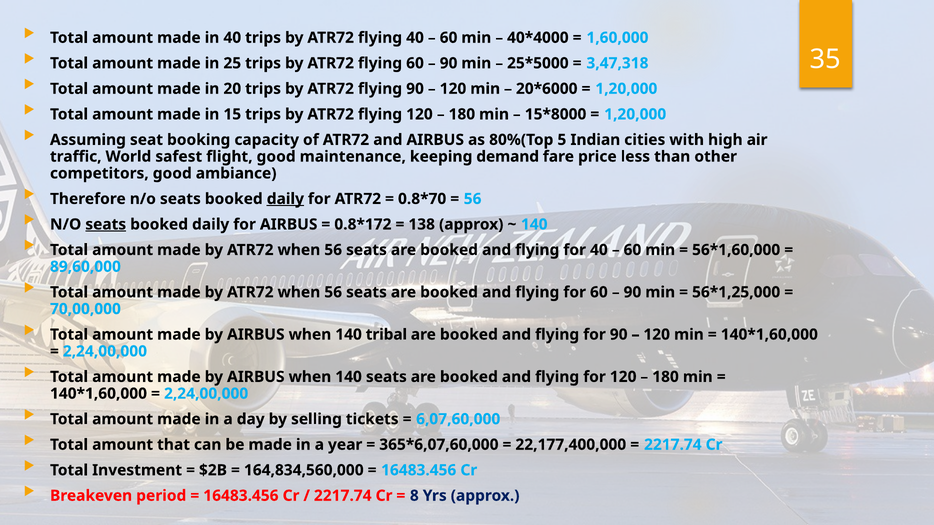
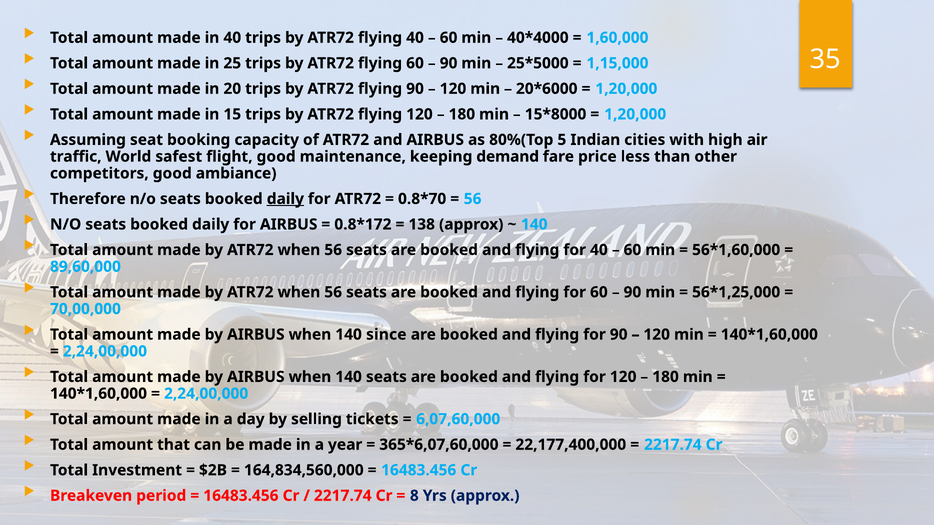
3,47,318: 3,47,318 -> 1,15,000 (617, 63)
seats underline: present -> none (106, 225)
tribal: tribal -> since (386, 335)
